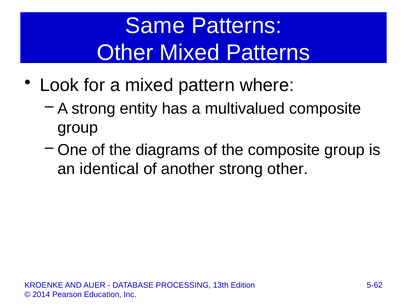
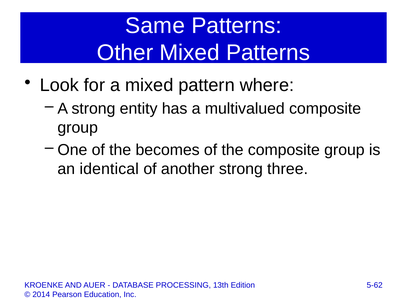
diagrams: diagrams -> becomes (168, 150)
strong other: other -> three (288, 169)
